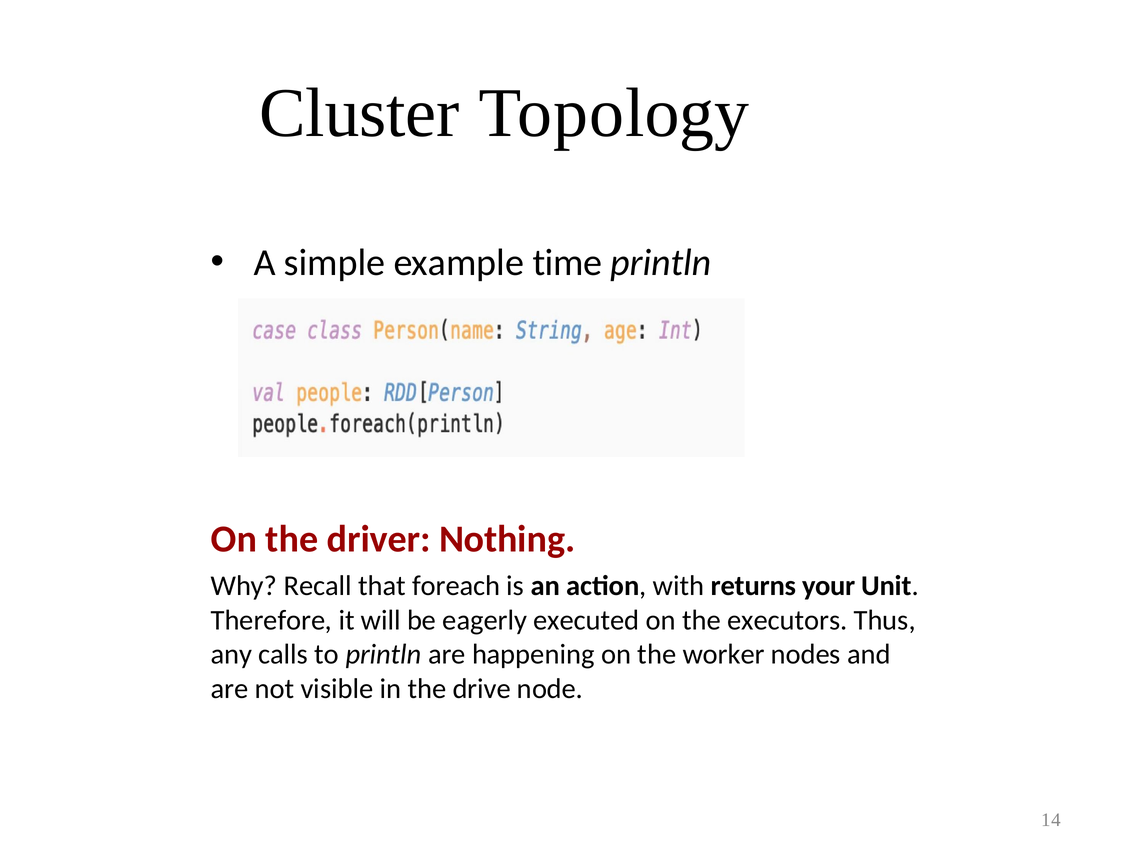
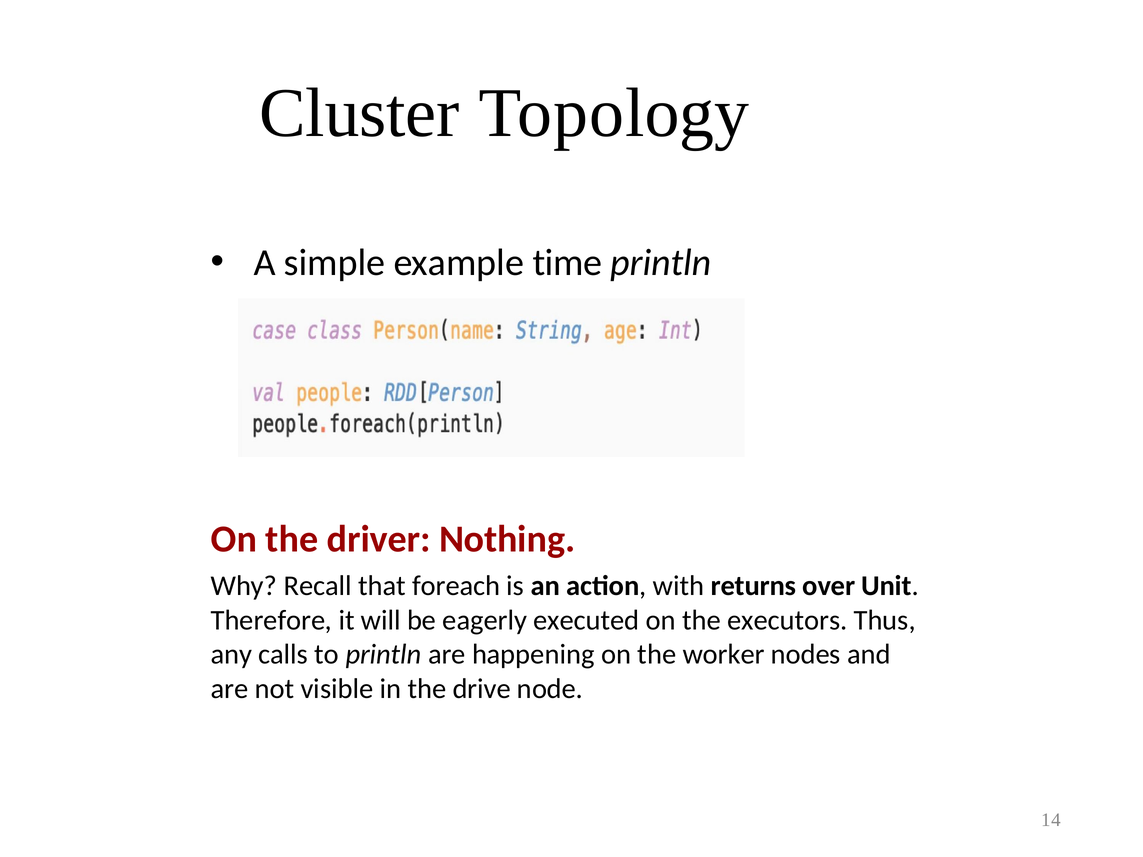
your: your -> over (829, 586)
